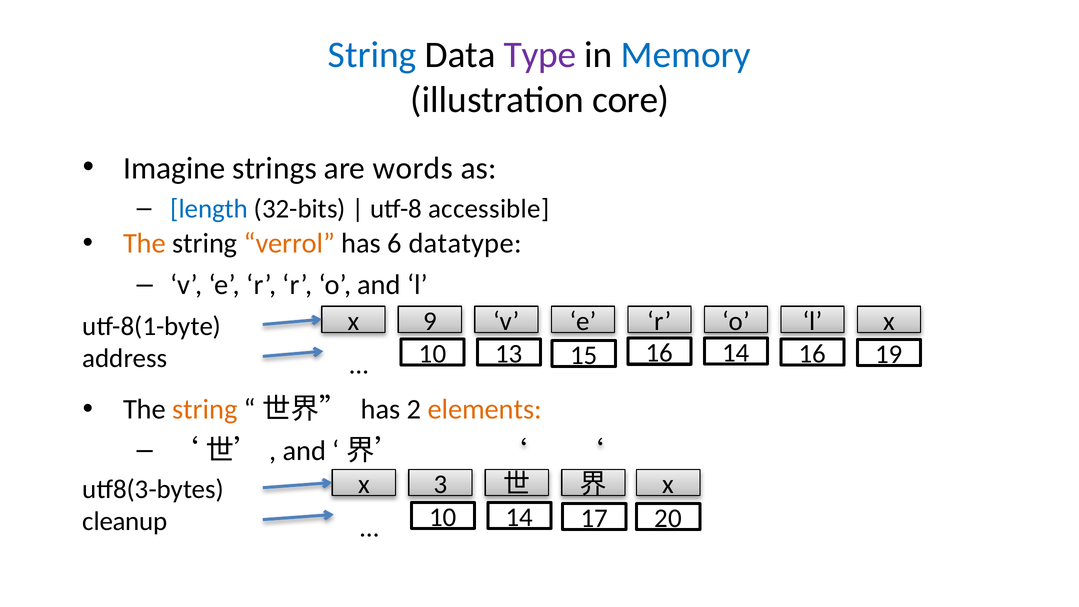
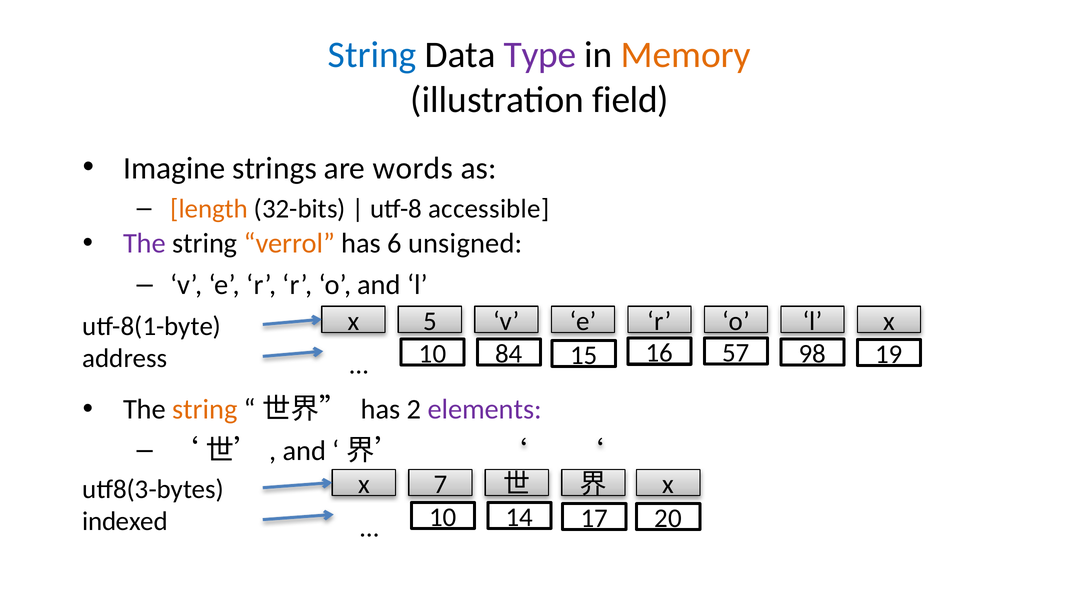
Memory colour: blue -> orange (686, 55)
core: core -> field (631, 100)
length colour: blue -> orange (209, 209)
The colour: orange -> purple (145, 243)
datatype: datatype -> unsigned (465, 243)
9: 9 -> 5 (430, 321)
13: 13 -> 84 (509, 354)
16 14: 14 -> 57 (736, 353)
16: 16 -> 98 (812, 354)
elements colour: orange -> purple (485, 409)
3: 3 -> 7 (440, 484)
cleanup: cleanup -> indexed (125, 521)
